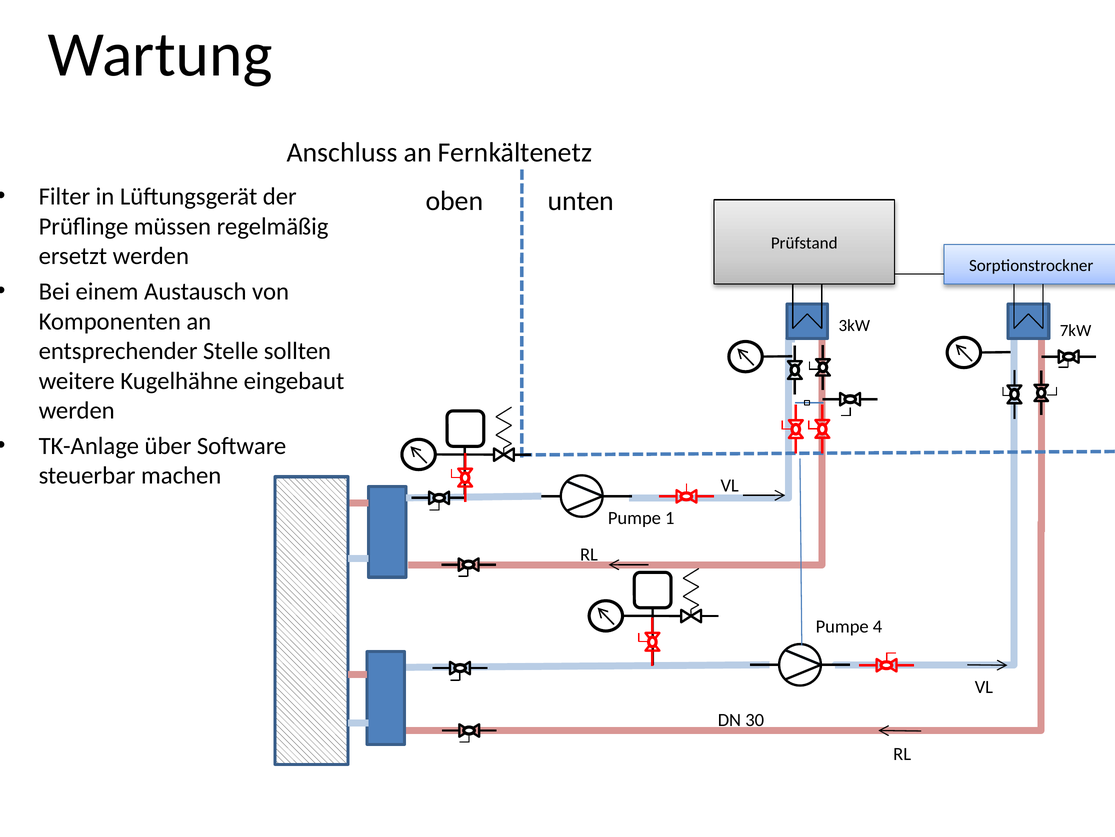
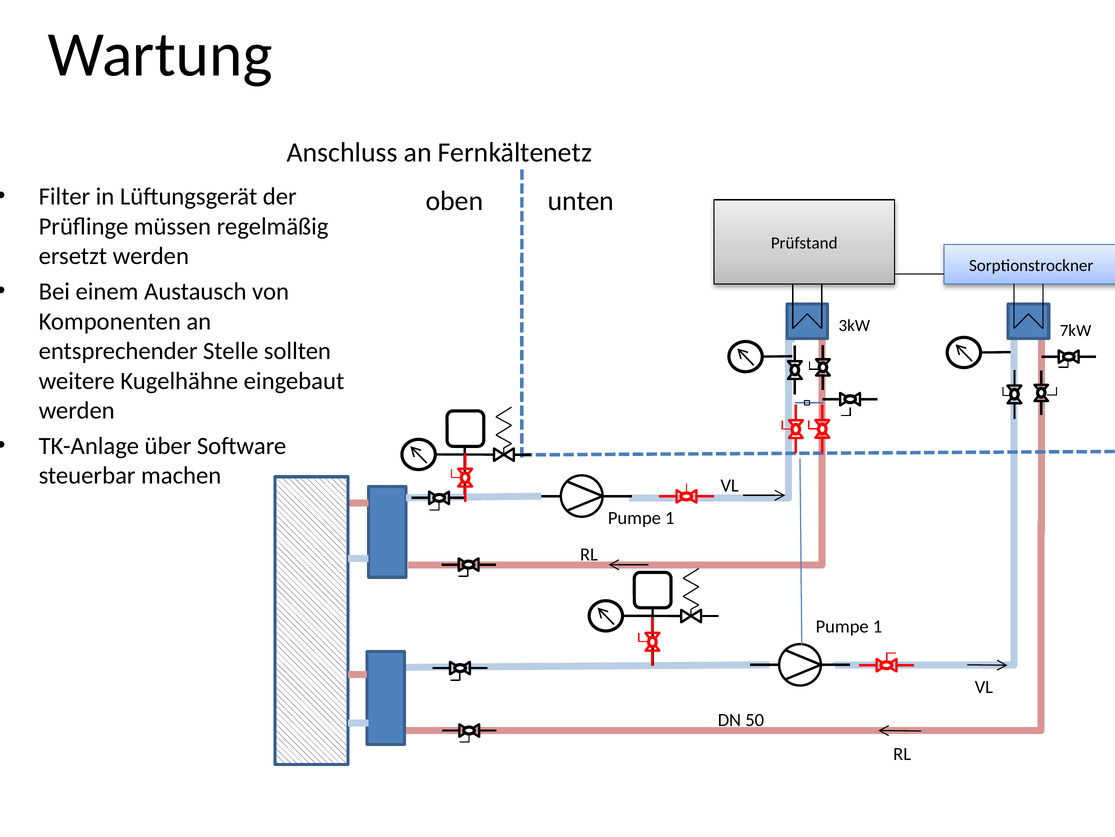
4: 4 -> 1 (878, 626)
30: 30 -> 50 (755, 719)
